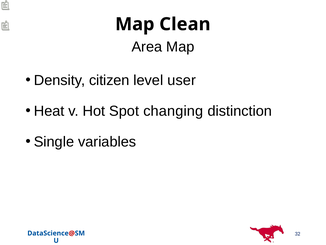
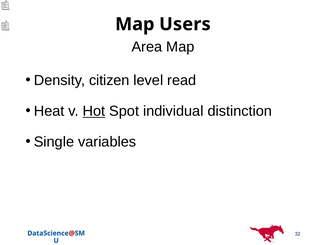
Clean: Clean -> Users (185, 24)
user: user -> read (182, 80)
Hot underline: none -> present (94, 111)
changing: changing -> individual (173, 111)
